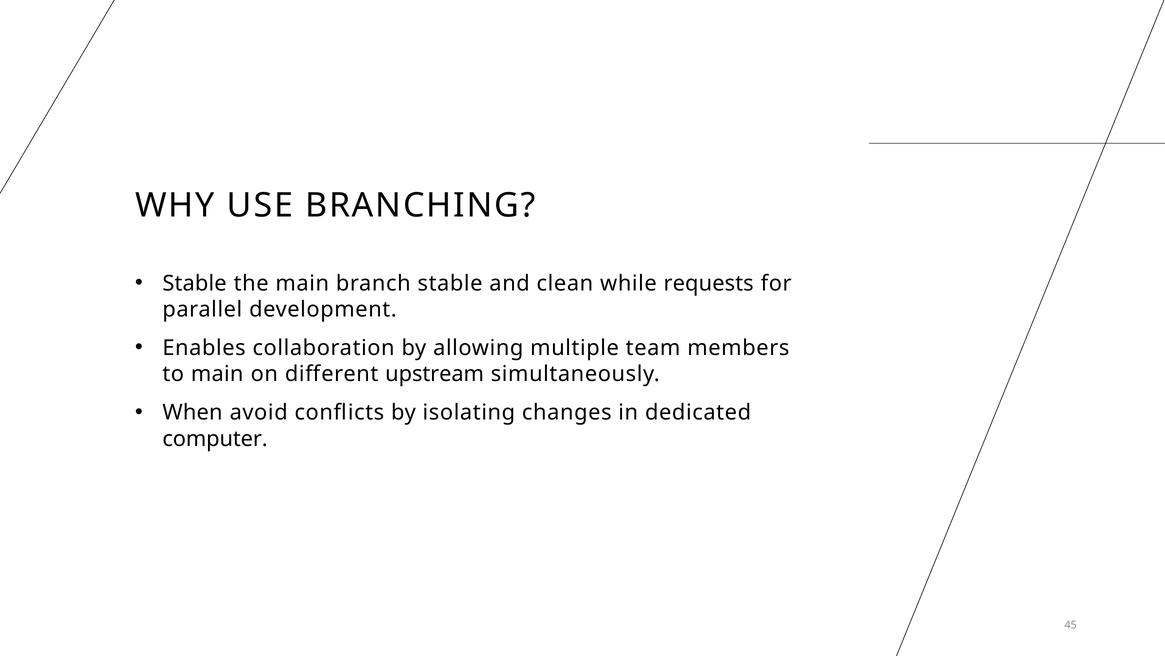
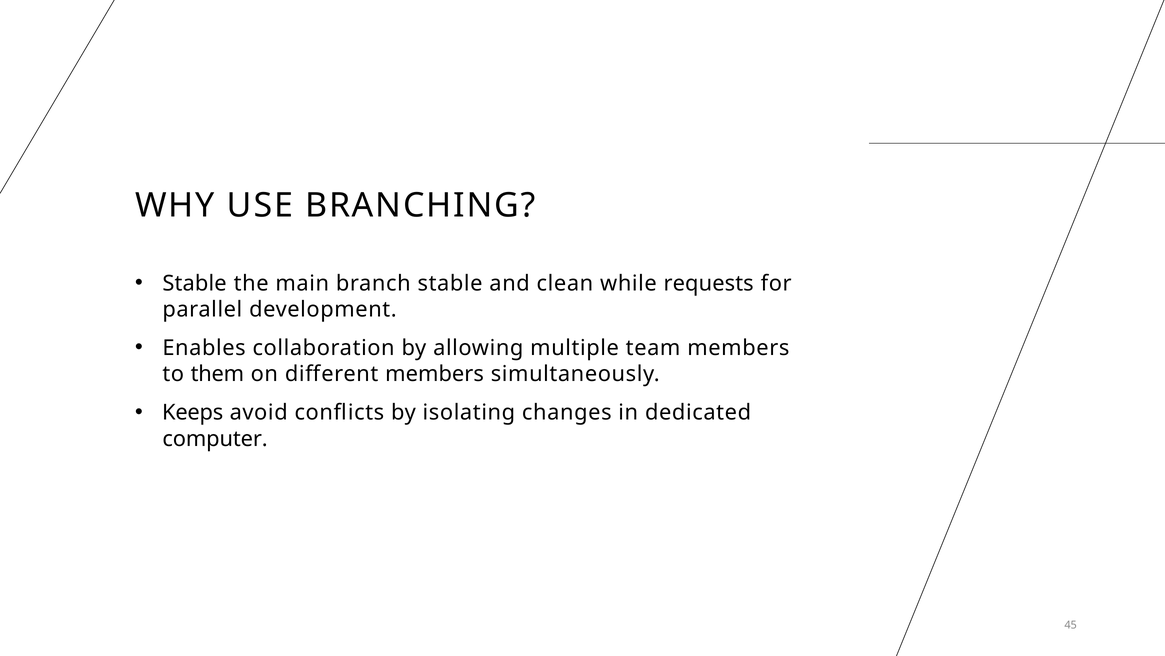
to main: main -> them (217, 374)
different upstream: upstream -> members (435, 374)
When: When -> Keeps (193, 412)
